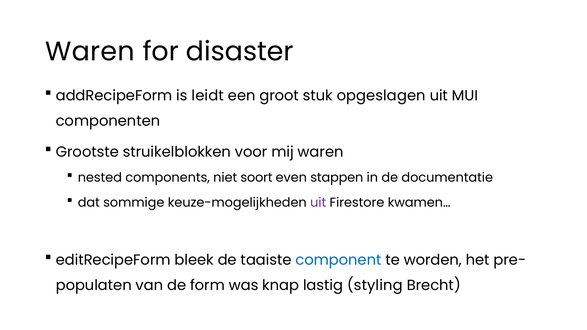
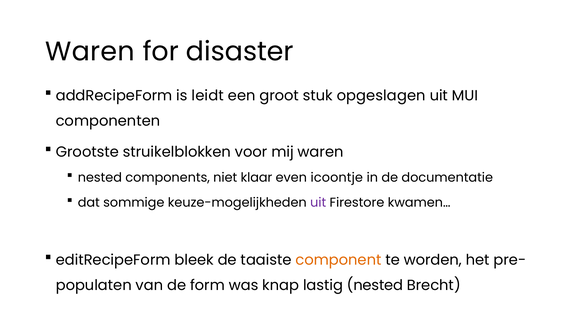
soort: soort -> klaar (256, 178)
stappen: stappen -> icoontje (337, 178)
component colour: blue -> orange (338, 260)
lastig styling: styling -> nested (375, 285)
